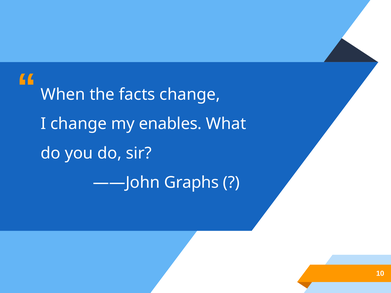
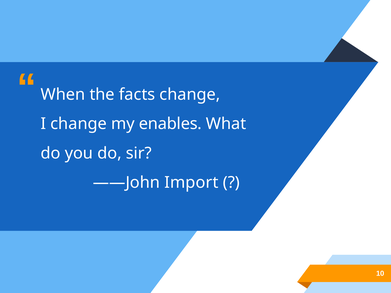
Graphs: Graphs -> Import (191, 183)
